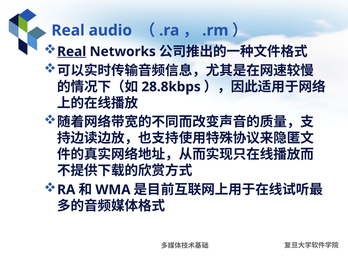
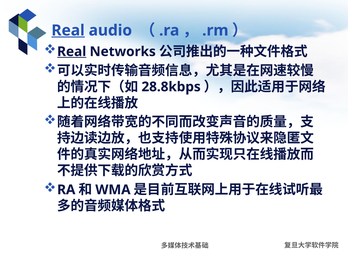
Real underline: none -> present (68, 30)
